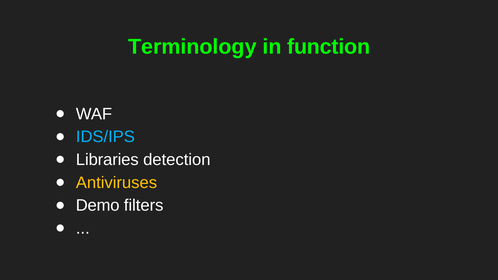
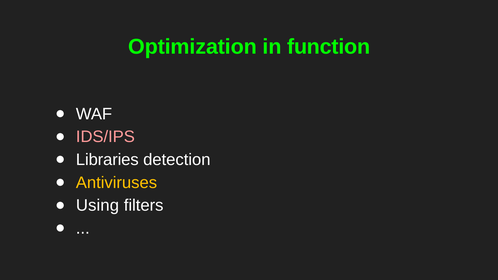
Terminology: Terminology -> Optimization (192, 47)
IDS/IPS colour: light blue -> pink (105, 137)
Demo: Demo -> Using (97, 206)
